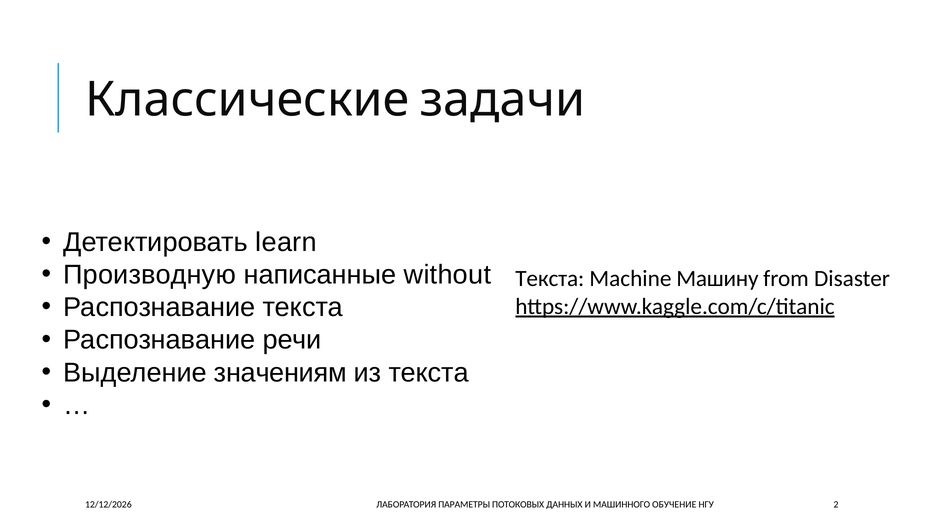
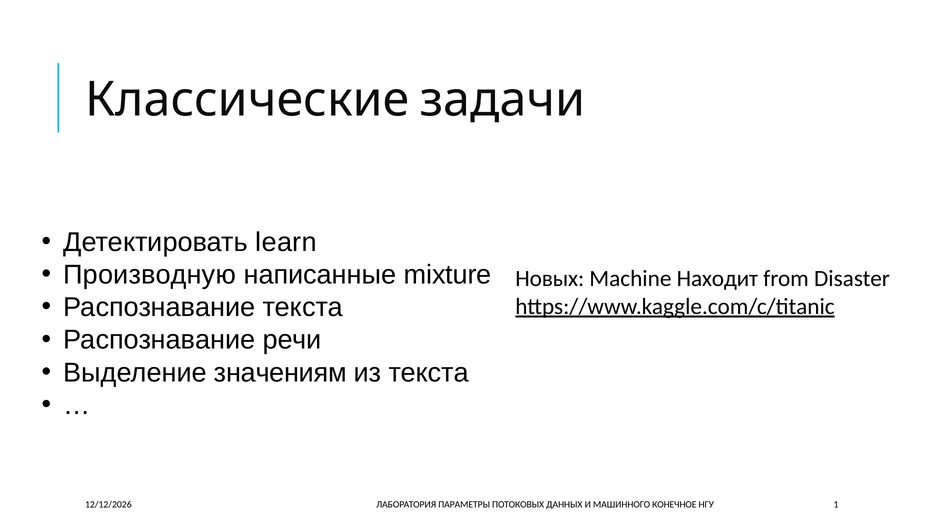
without: without -> mixture (448, 275)
Текста: Текста -> Новых (550, 279)
Машину: Машину -> Находит (717, 279)
ОБУЧЕНИЕ: ОБУЧЕНИЕ -> КОНЕЧНОЕ (674, 505)
2: 2 -> 1 (836, 505)
